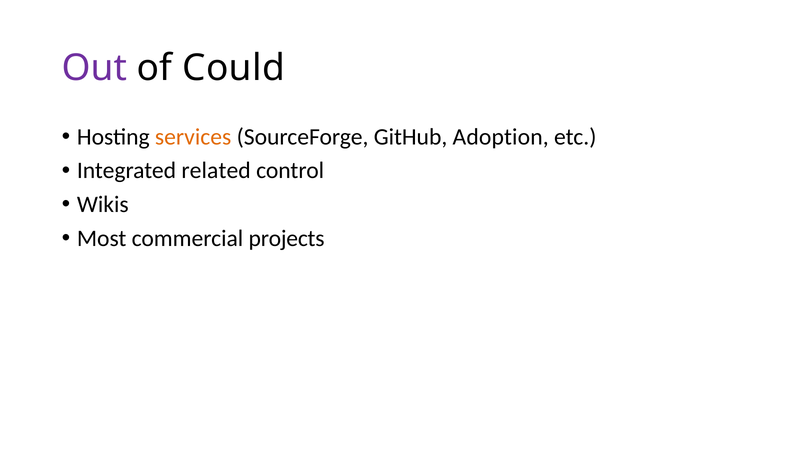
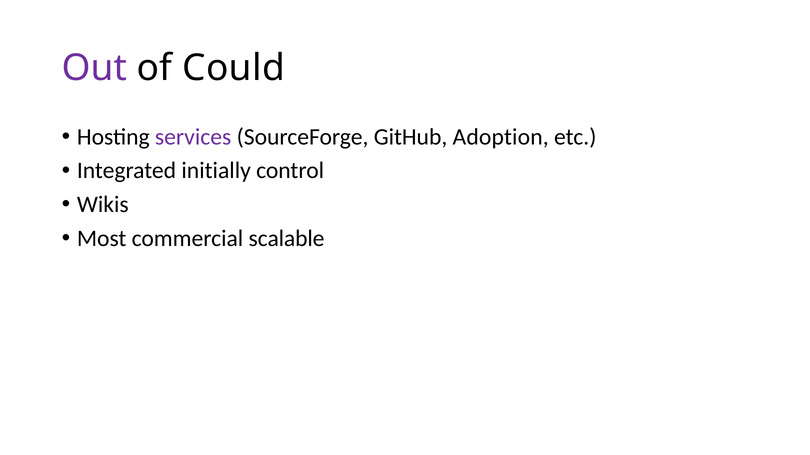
services colour: orange -> purple (193, 137)
related: related -> initially (216, 171)
projects: projects -> scalable (287, 239)
